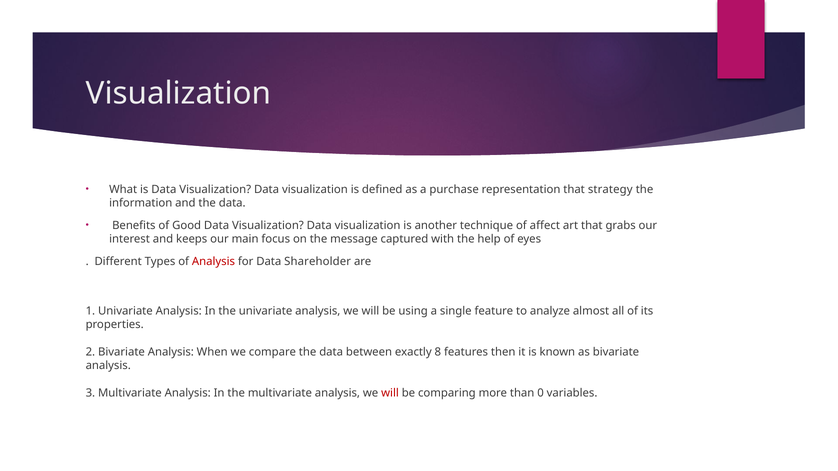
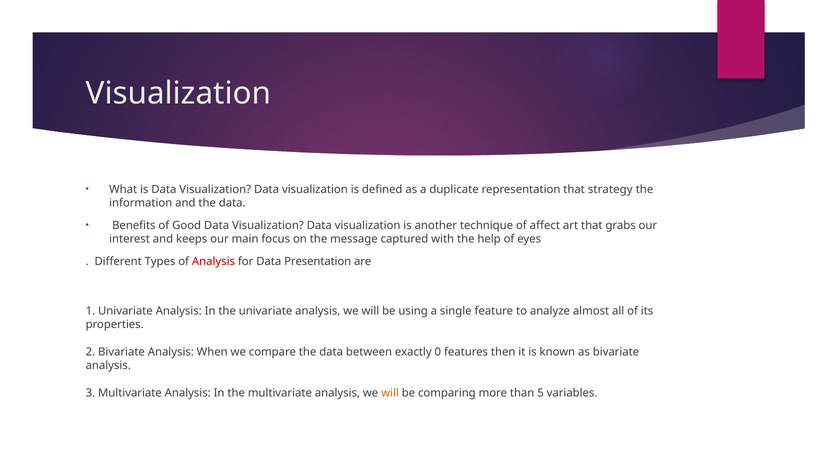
purchase: purchase -> duplicate (454, 190)
Shareholder: Shareholder -> Presentation (318, 262)
8: 8 -> 0 (438, 352)
will colour: red -> orange (390, 393)
0: 0 -> 5 (541, 393)
